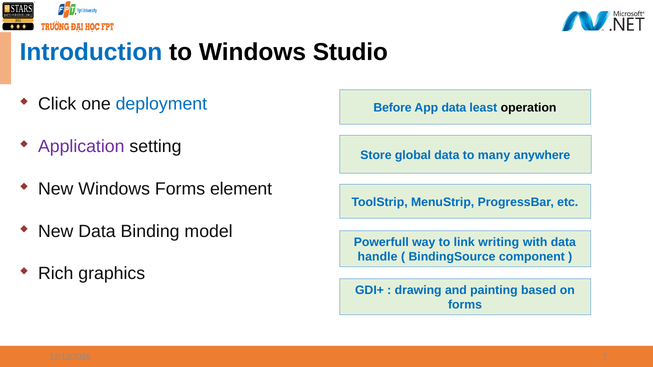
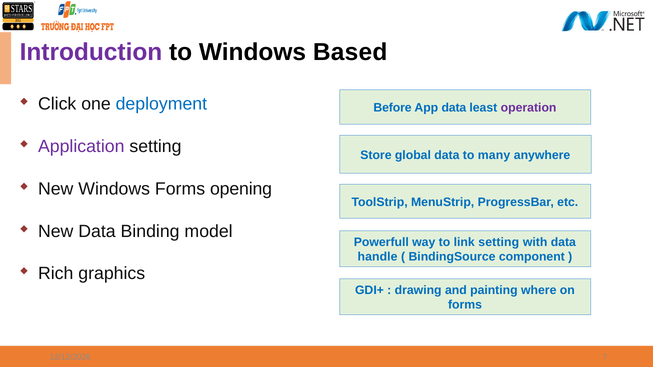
Introduction colour: blue -> purple (91, 52)
Studio: Studio -> Based (350, 52)
operation colour: black -> purple (529, 108)
element: element -> opening (241, 189)
link writing: writing -> setting (499, 242)
based: based -> where (539, 290)
